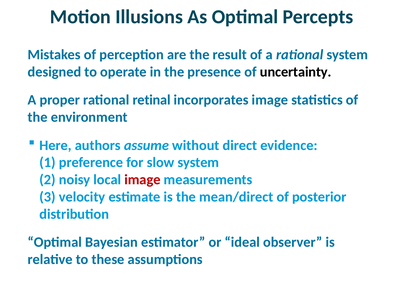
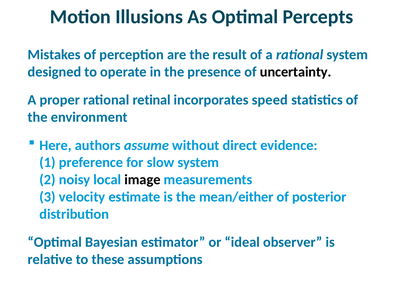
incorporates image: image -> speed (270, 100)
image colour: red -> black (142, 180)
mean/direct: mean/direct -> mean/either (236, 197)
